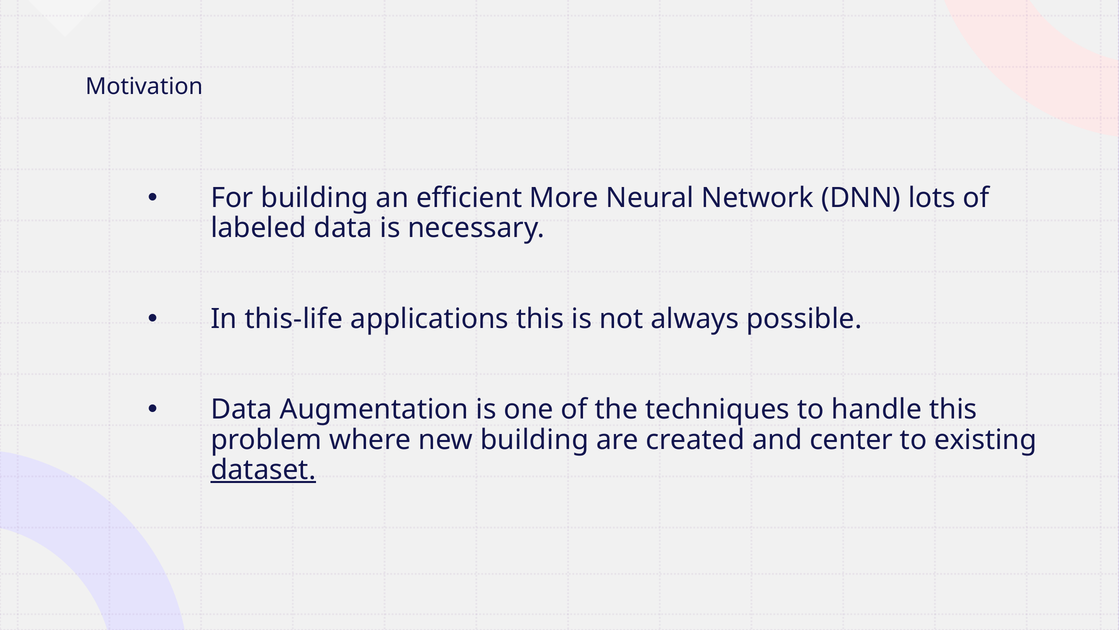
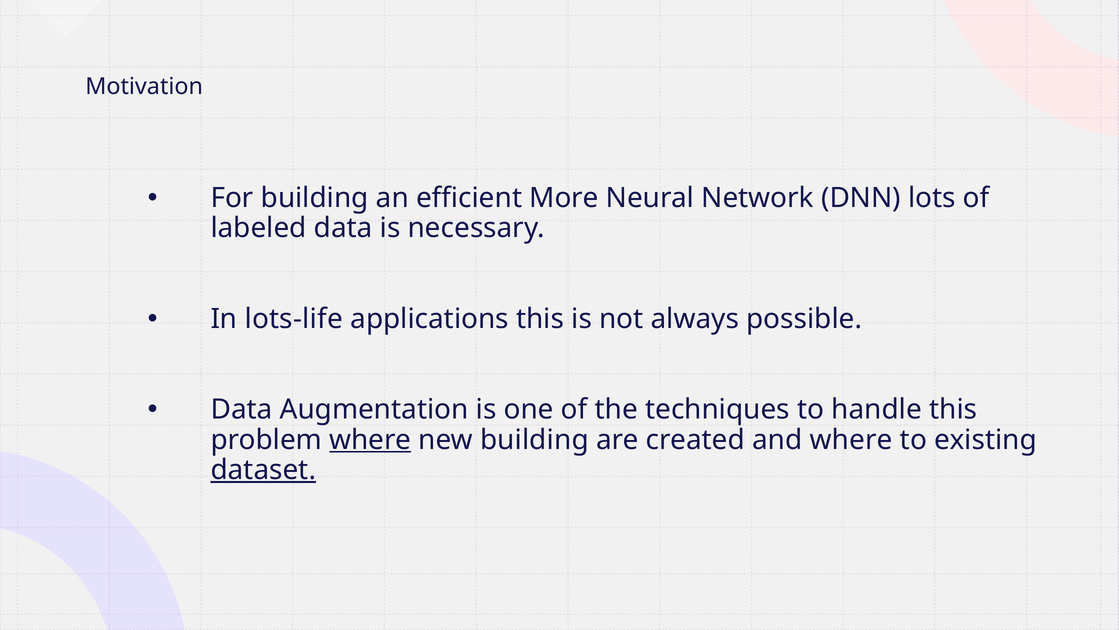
this-life: this-life -> lots-life (294, 319)
where underline: none -> present (370, 439)
and center: center -> where (851, 439)
